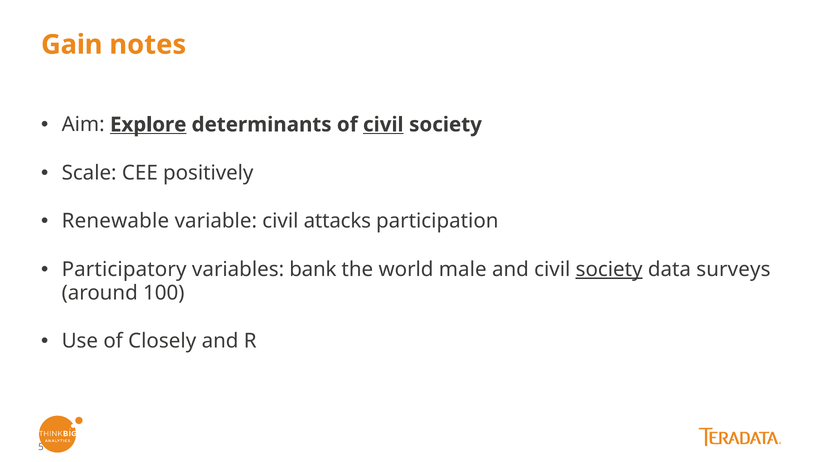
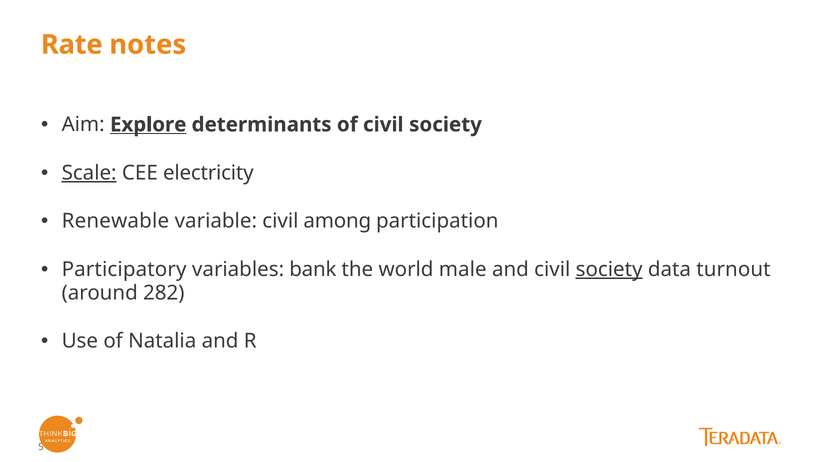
Gain: Gain -> Rate (72, 45)
civil underline: present -> none (383, 125)
Scale underline: none -> present (89, 173)
positively: positively -> electricity (208, 173)
attacks: attacks -> among (337, 221)
surveys: surveys -> turnout (733, 270)
100: 100 -> 282 (164, 293)
Closely: Closely -> Natalia (162, 341)
